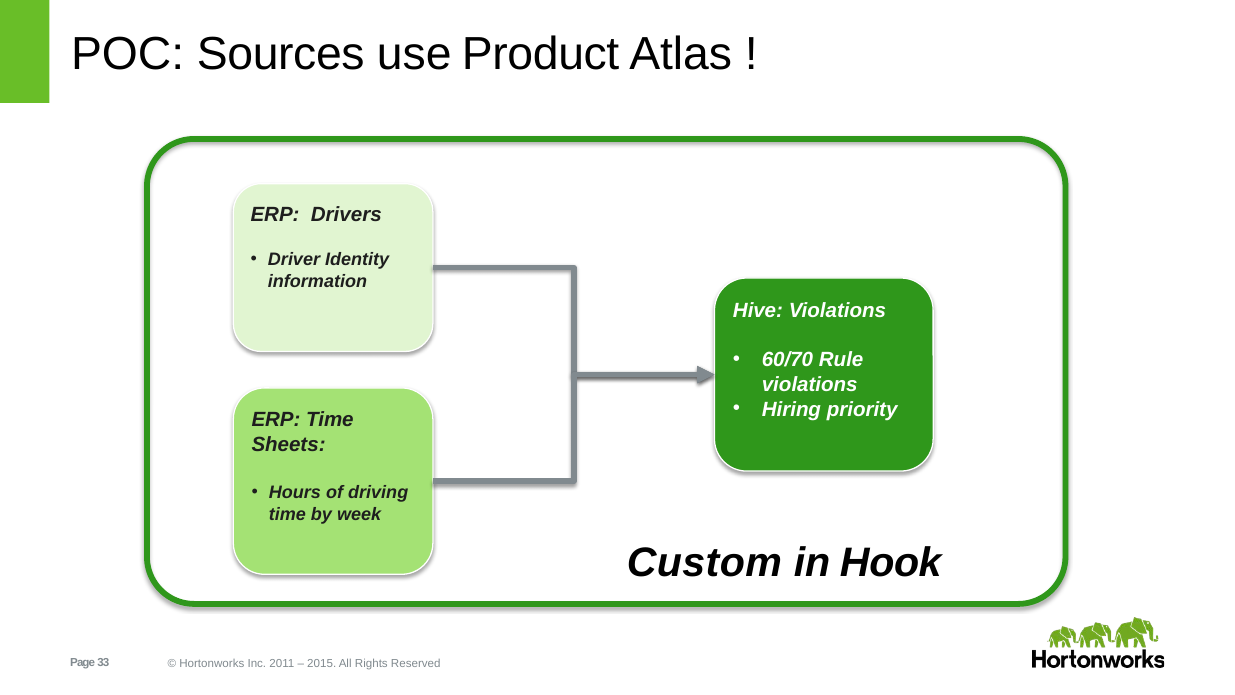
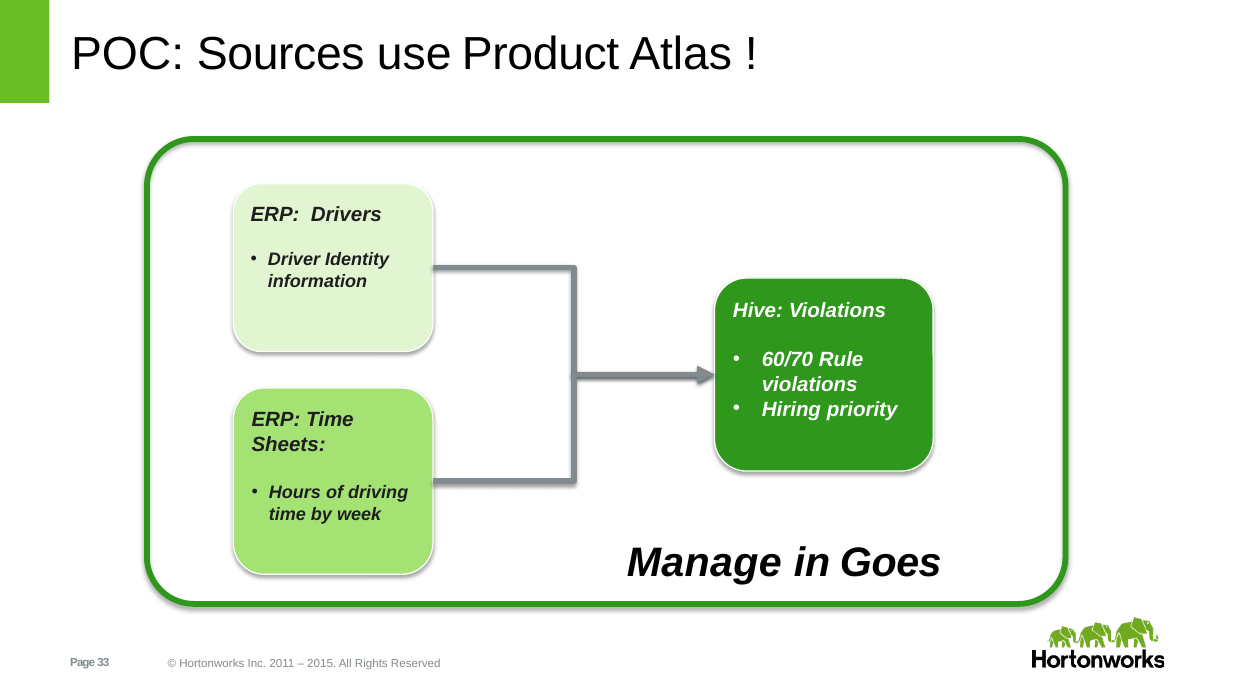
Custom: Custom -> Manage (704, 563)
Hook: Hook -> Goes (891, 563)
